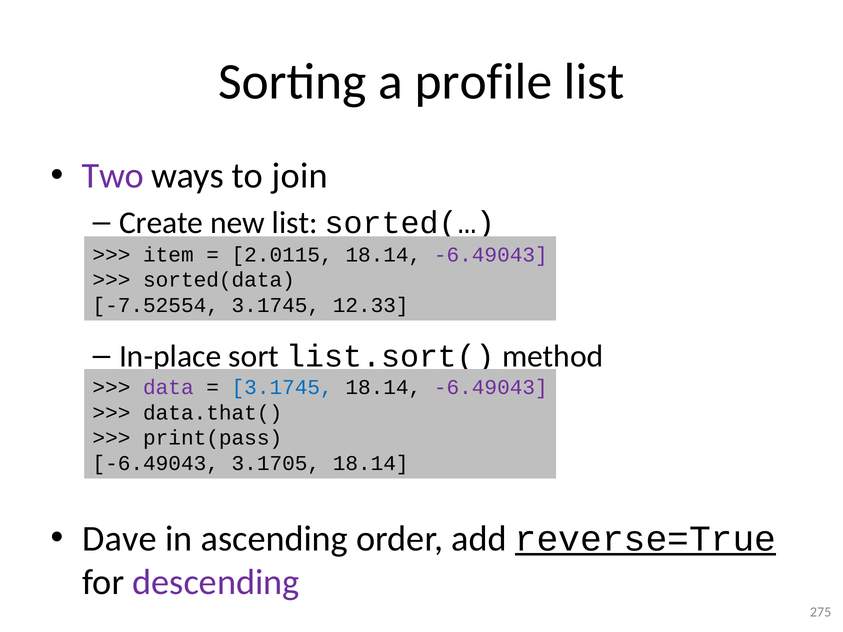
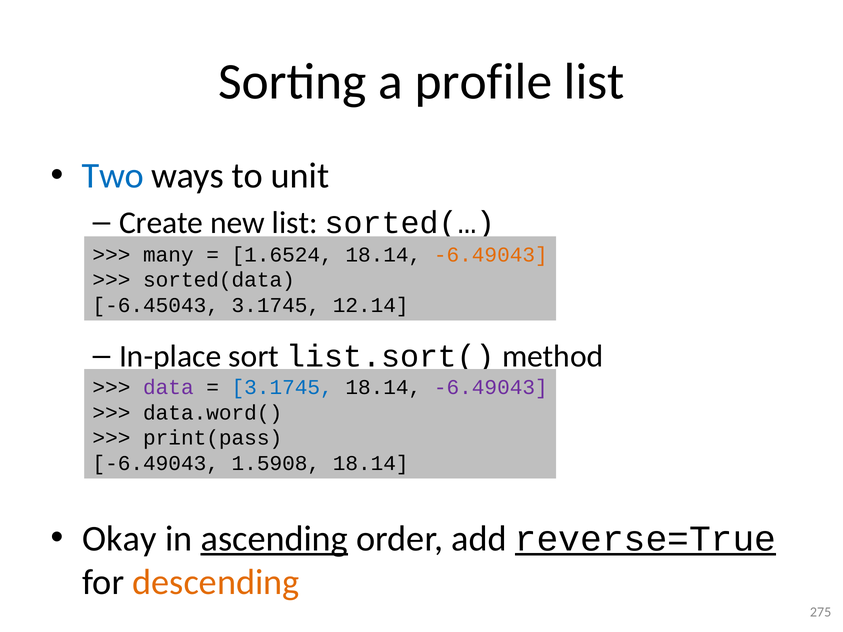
Two colour: purple -> blue (113, 176)
join: join -> unit (300, 176)
item: item -> many (168, 255)
2.0115: 2.0115 -> 1.6524 (282, 255)
-6.49043 colour: purple -> orange (491, 255)
-7.52554: -7.52554 -> -6.45043 (156, 305)
12.33: 12.33 -> 12.14 (371, 305)
data.that(: data.that( -> data.word( (213, 413)
3.1705: 3.1705 -> 1.5908 (276, 463)
Dave: Dave -> Okay (119, 539)
ascending underline: none -> present (274, 539)
descending colour: purple -> orange (216, 582)
